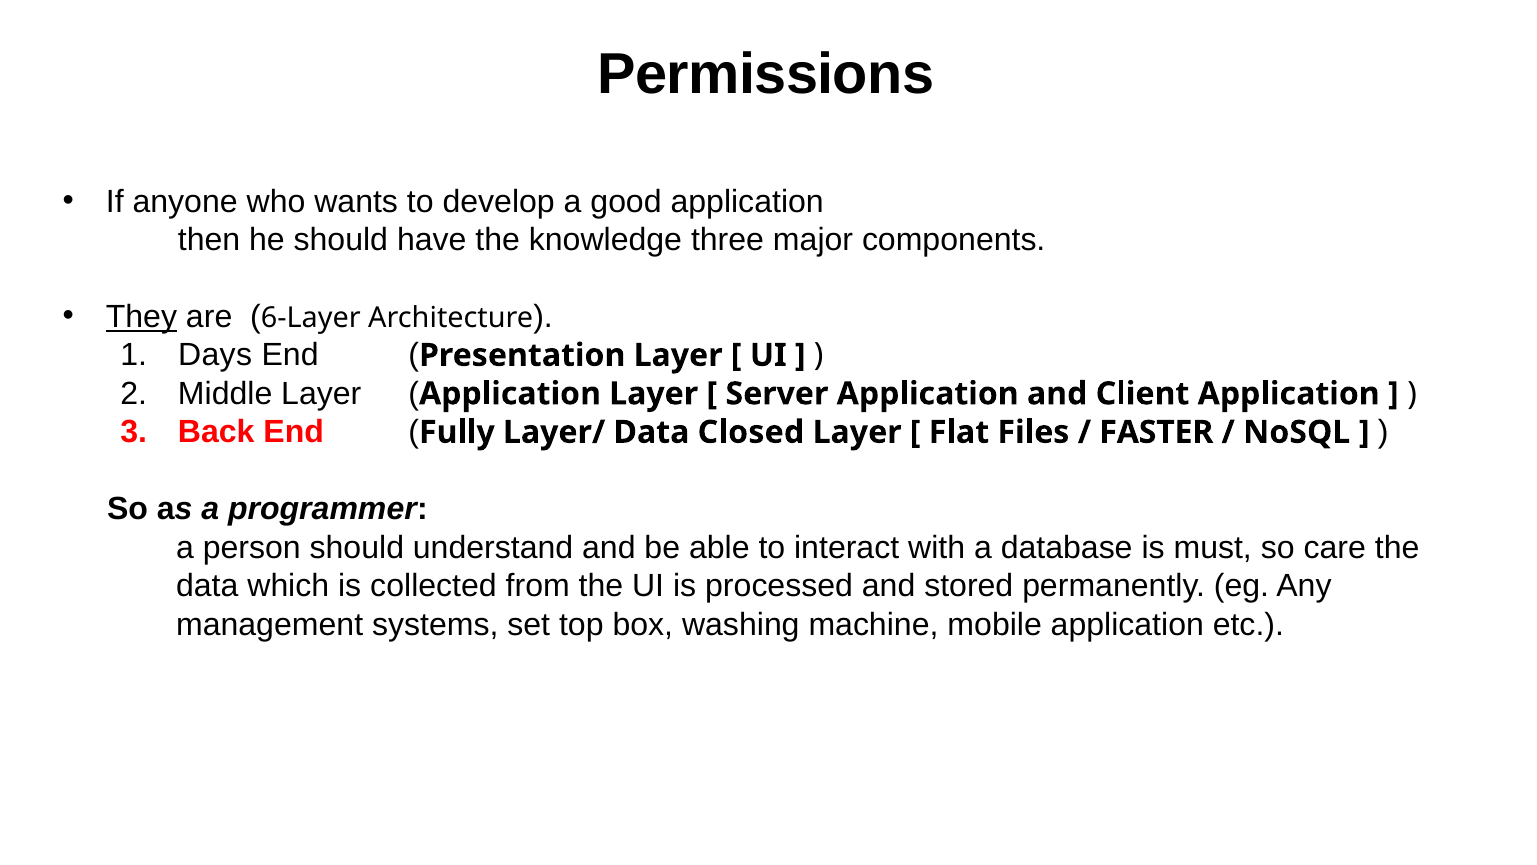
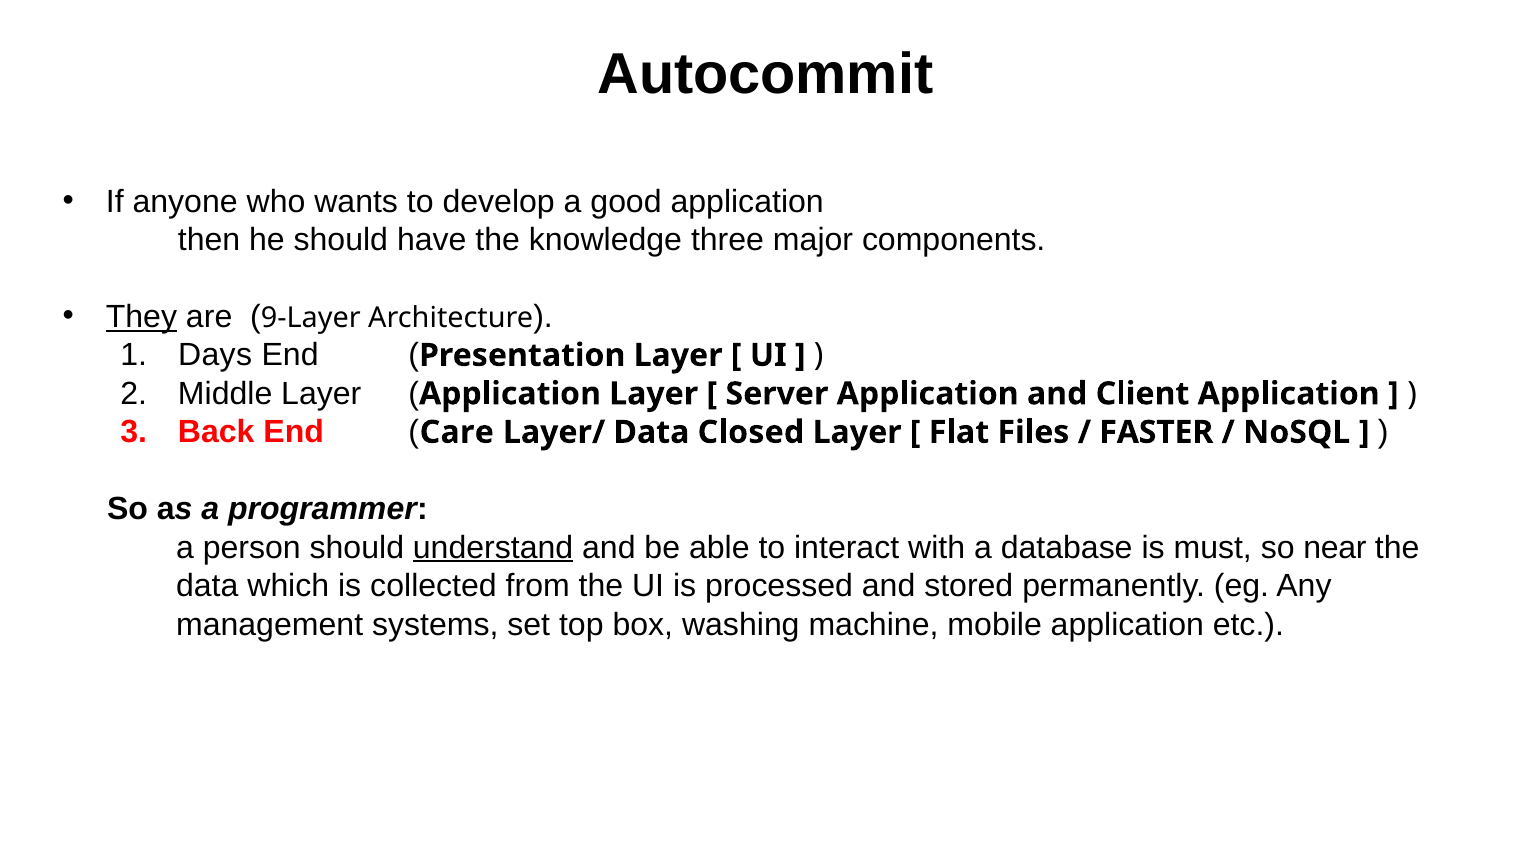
Permissions: Permissions -> Autocommit (765, 74)
6-Layer: 6-Layer -> 9-Layer (311, 318)
Fully: Fully -> Care (457, 432)
understand underline: none -> present (493, 547)
care: care -> near (1335, 547)
